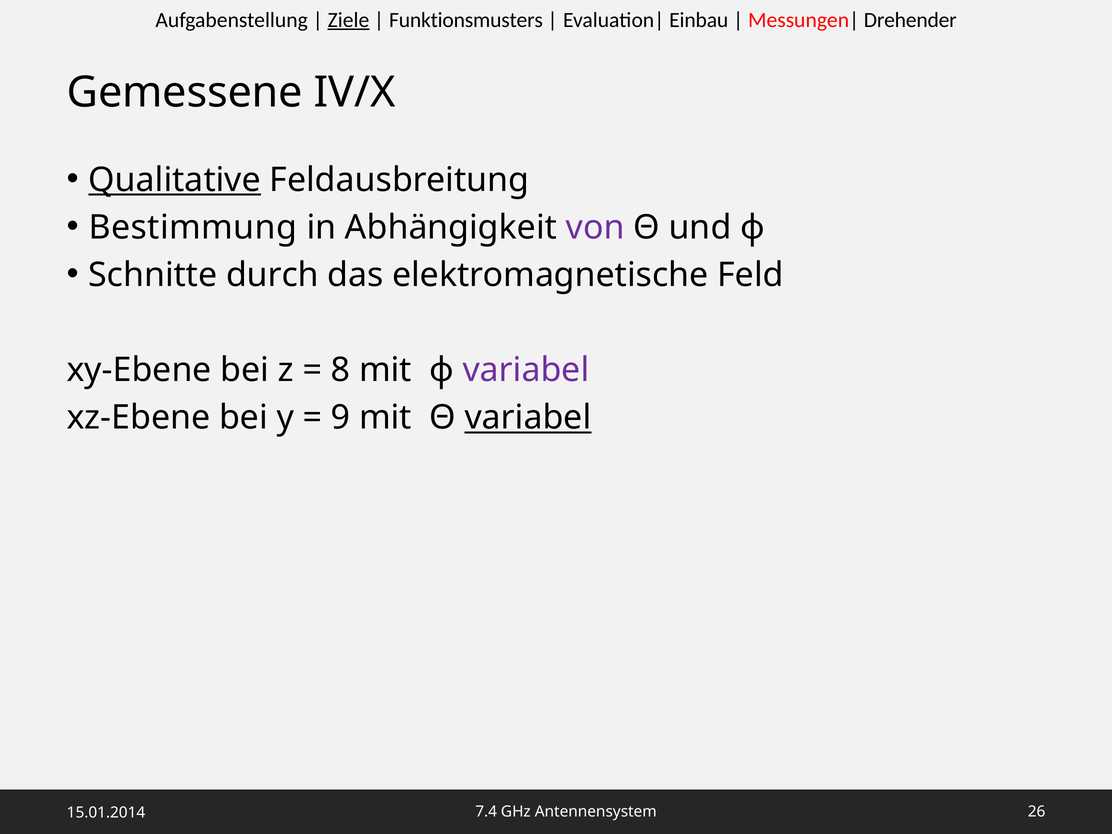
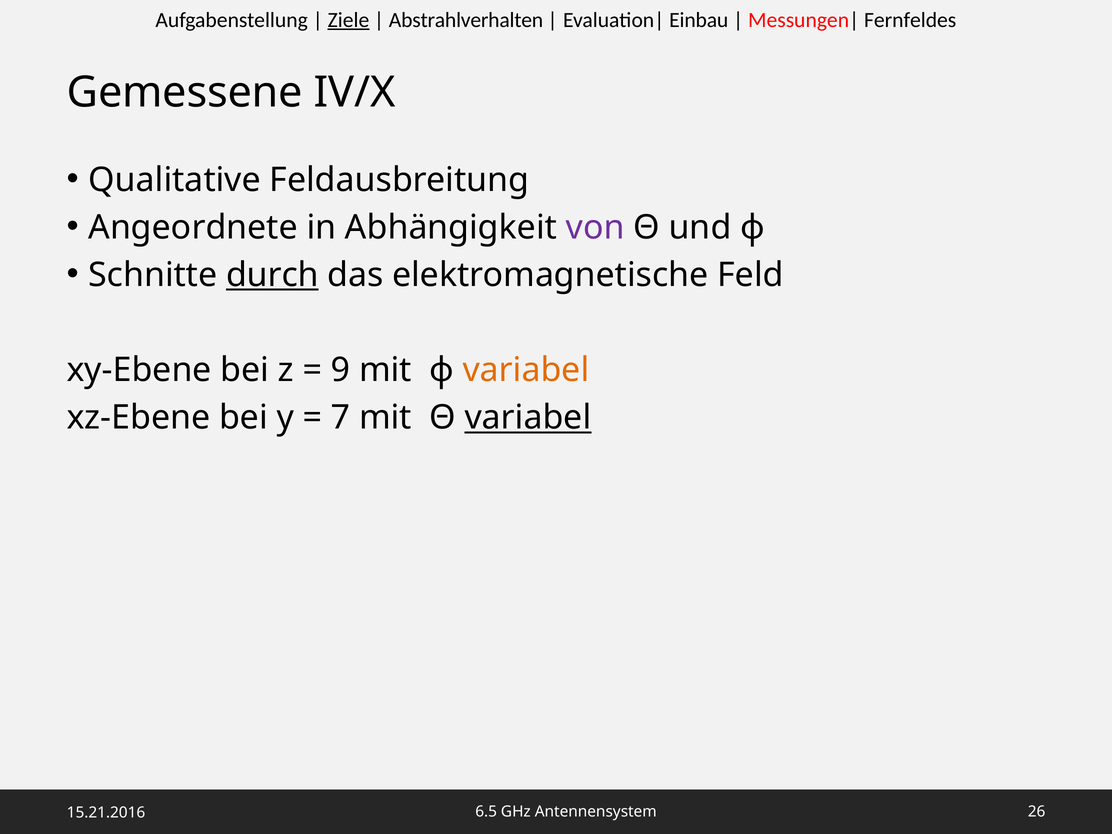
Funktionsmusters: Funktionsmusters -> Abstrahlverhalten (466, 20)
Drehender: Drehender -> Fernfeldes (910, 20)
Qualitative underline: present -> none (175, 180)
Bestimmung: Bestimmung -> Angeordnete (193, 228)
durch underline: none -> present (272, 275)
8: 8 -> 9 (340, 370)
variabel colour: purple -> orange (526, 370)
9: 9 -> 7 (341, 418)
7.4: 7.4 -> 6.5 (486, 812)
15.01.2014: 15.01.2014 -> 15.21.2016 (106, 813)
